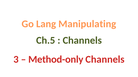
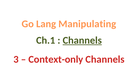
Ch.5: Ch.5 -> Ch.1 (46, 41)
Channels underline: none -> present (82, 41)
Method-only: Method-only -> Context-only (56, 60)
